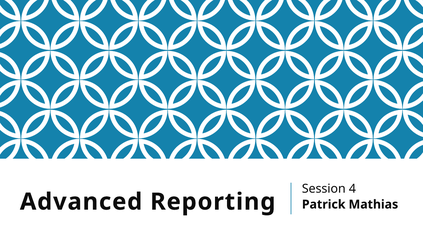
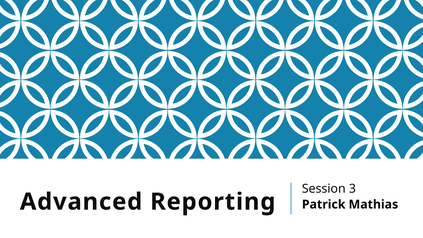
4: 4 -> 3 (352, 189)
